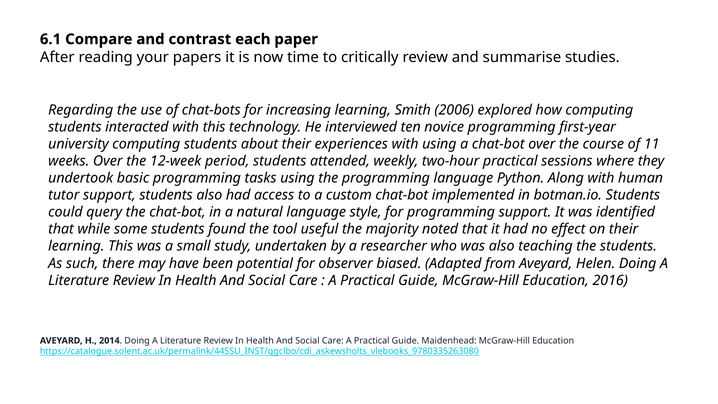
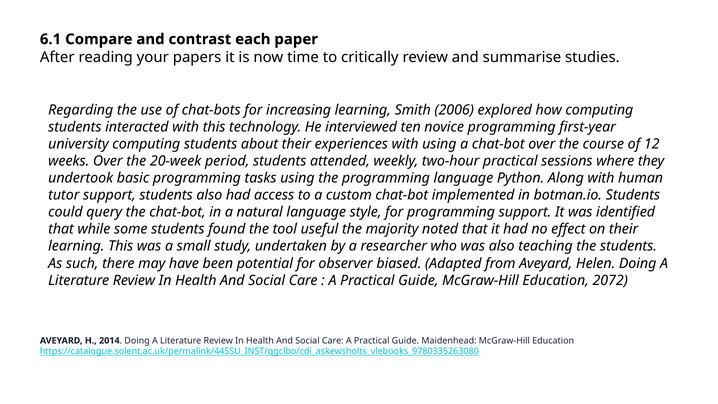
11: 11 -> 12 (652, 144)
12-week: 12-week -> 20-week (176, 161)
2016: 2016 -> 2072 (610, 280)
